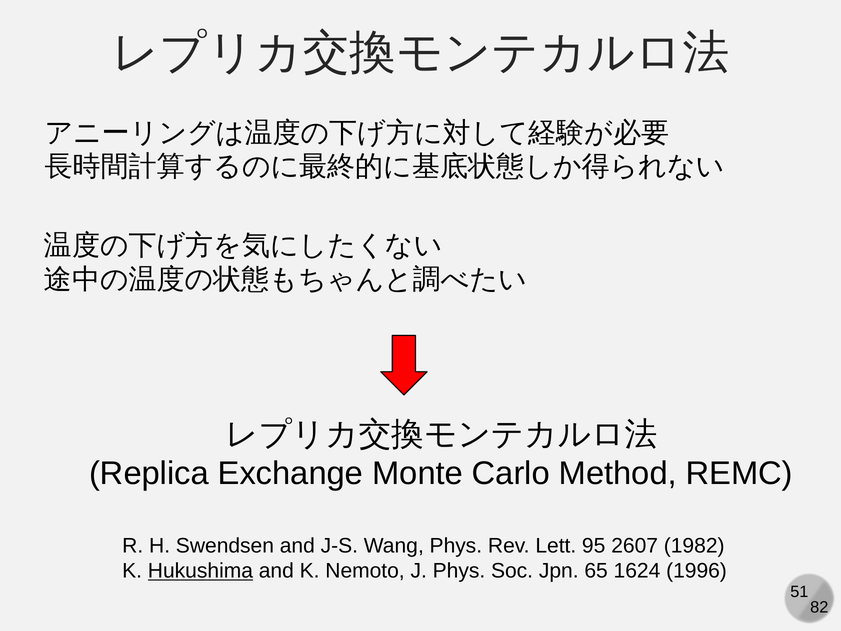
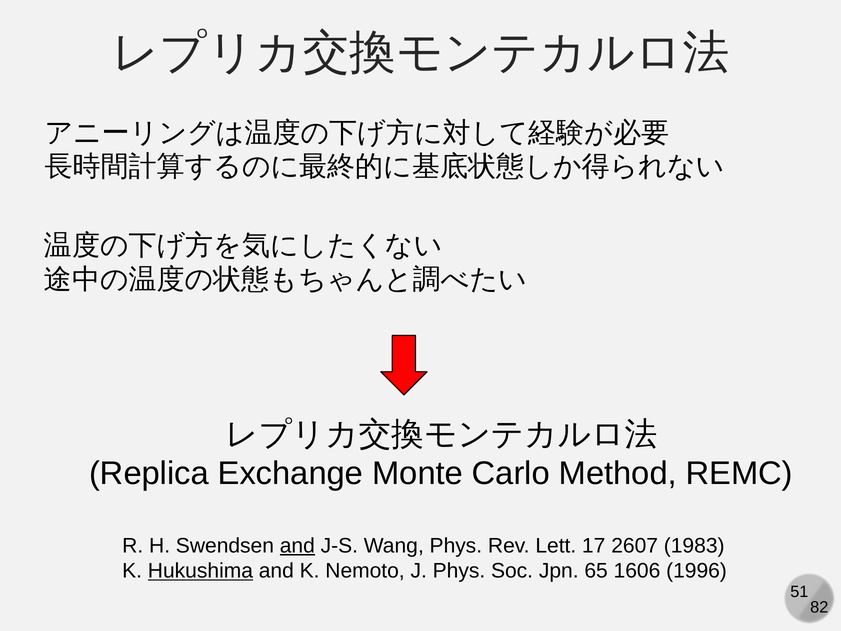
and underline: none -> present (297, 546)
95: 95 -> 17 (594, 546)
1982: 1982 -> 1983 (694, 546)
1624: 1624 -> 1606 (637, 571)
